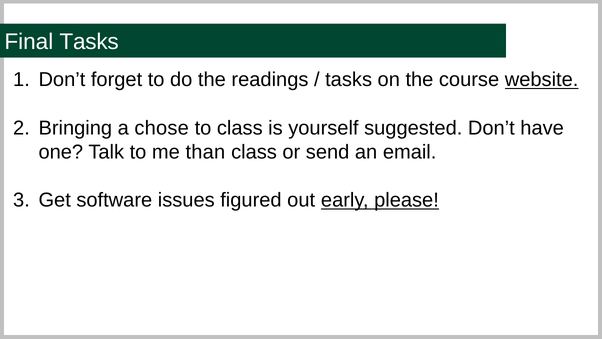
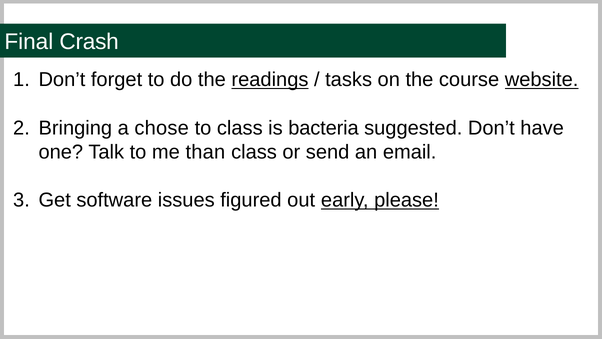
Final Tasks: Tasks -> Crash (89, 42)
readings underline: none -> present (270, 80)
yourself: yourself -> bacteria (323, 128)
